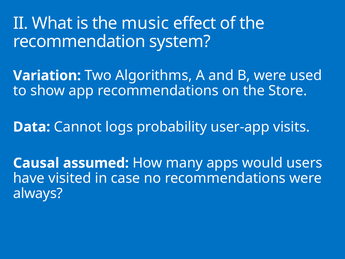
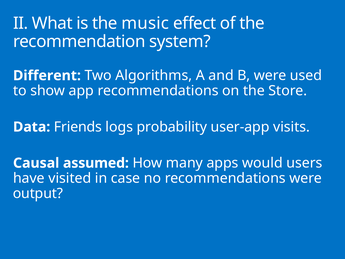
Variation: Variation -> Different (47, 76)
Cannot: Cannot -> Friends (78, 127)
always: always -> output (38, 193)
